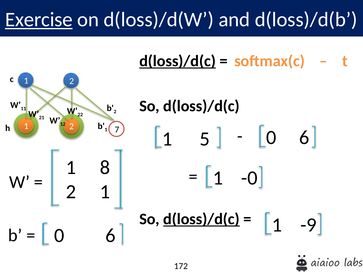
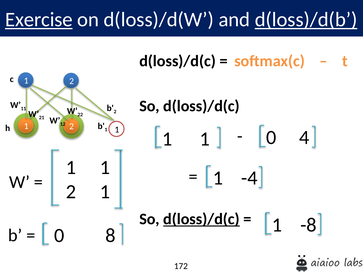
d(loss)/d(b underline: none -> present (306, 20)
d(loss)/d(c underline: present -> none (178, 61)
7: 7 -> 1 (117, 130)
6: 6 -> 4 (304, 138)
5: 5 -> 1 (205, 139)
8: 8 -> 1 (105, 168)
-0: -0 -> -4 (249, 178)
-9: -9 -> -8 (308, 225)
6: 6 -> 8 (110, 236)
